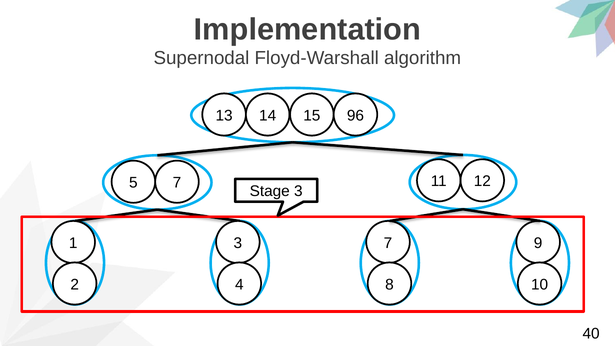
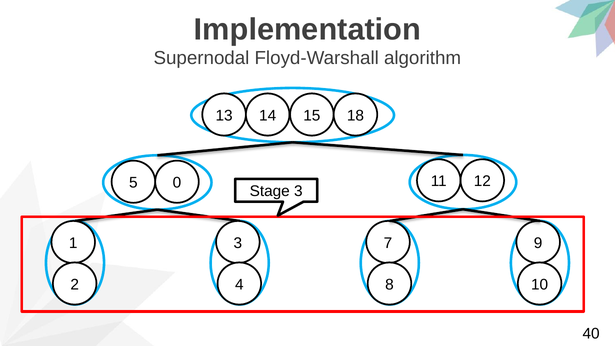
96: 96 -> 18 (355, 116)
5 7: 7 -> 0 (177, 183)
